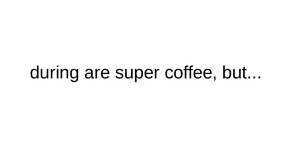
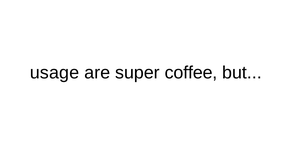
during: during -> usage (55, 73)
